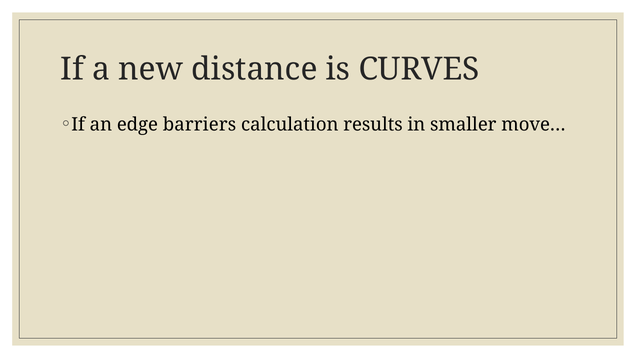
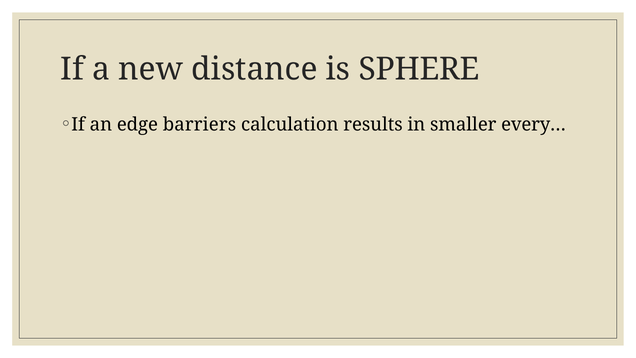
CURVES: CURVES -> SPHERE (419, 69)
move…: move… -> every… (534, 124)
